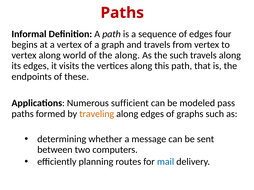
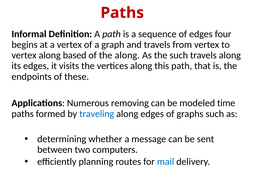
world: world -> based (75, 55)
sufficient: sufficient -> removing (130, 103)
pass: pass -> time (226, 103)
traveling colour: orange -> blue (97, 114)
